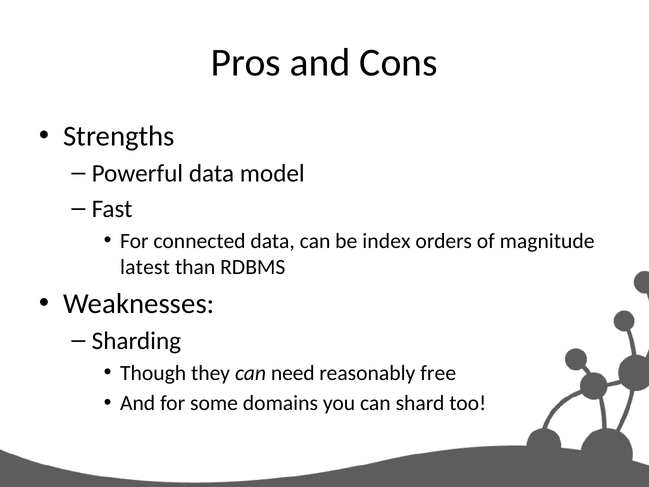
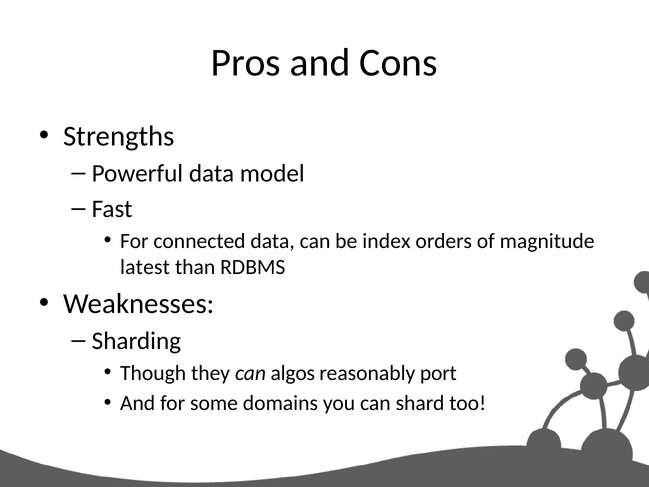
need: need -> algos (293, 373)
free: free -> port (438, 373)
